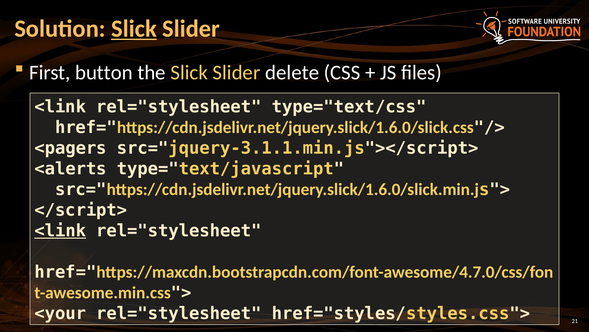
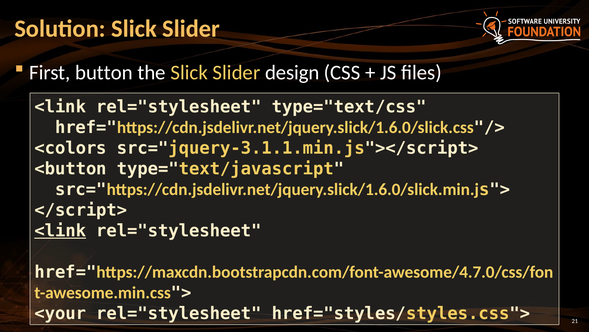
Slick underline: present -> none (134, 29)
delete: delete -> design (292, 73)
<pagers: <pagers -> <colors (71, 148)
<alerts: <alerts -> <button (71, 169)
